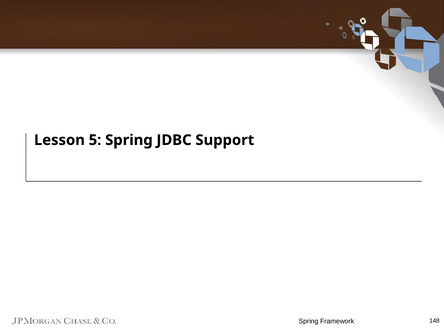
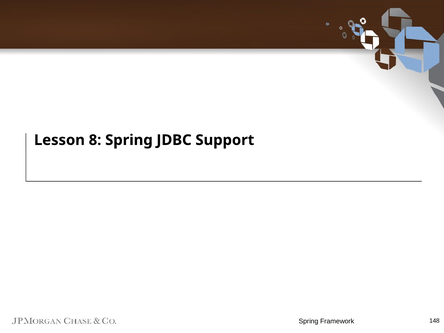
5: 5 -> 8 (95, 140)
